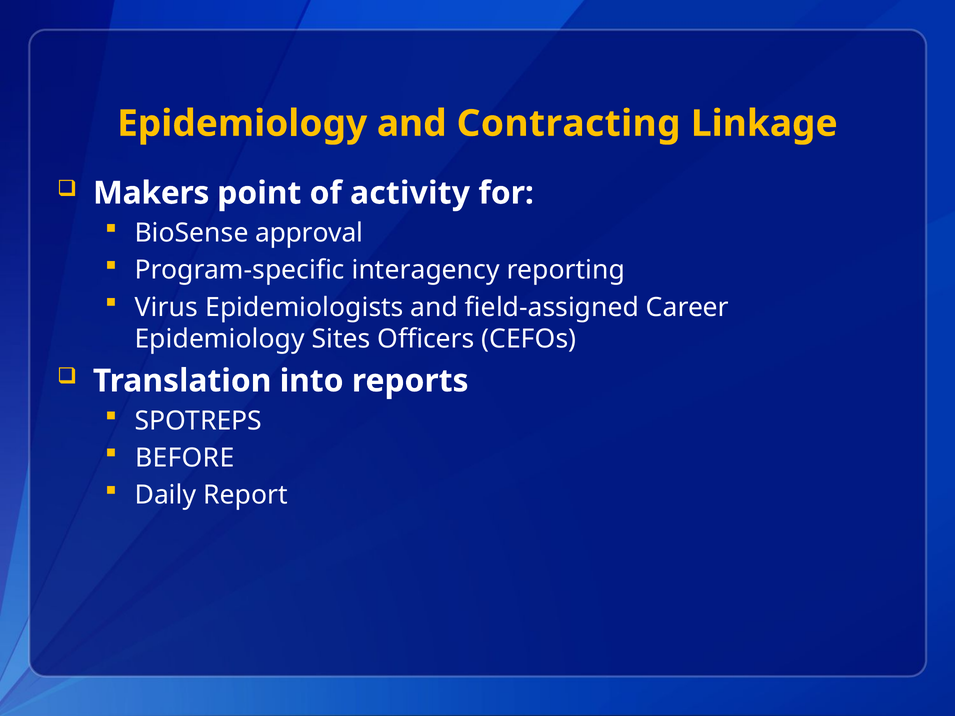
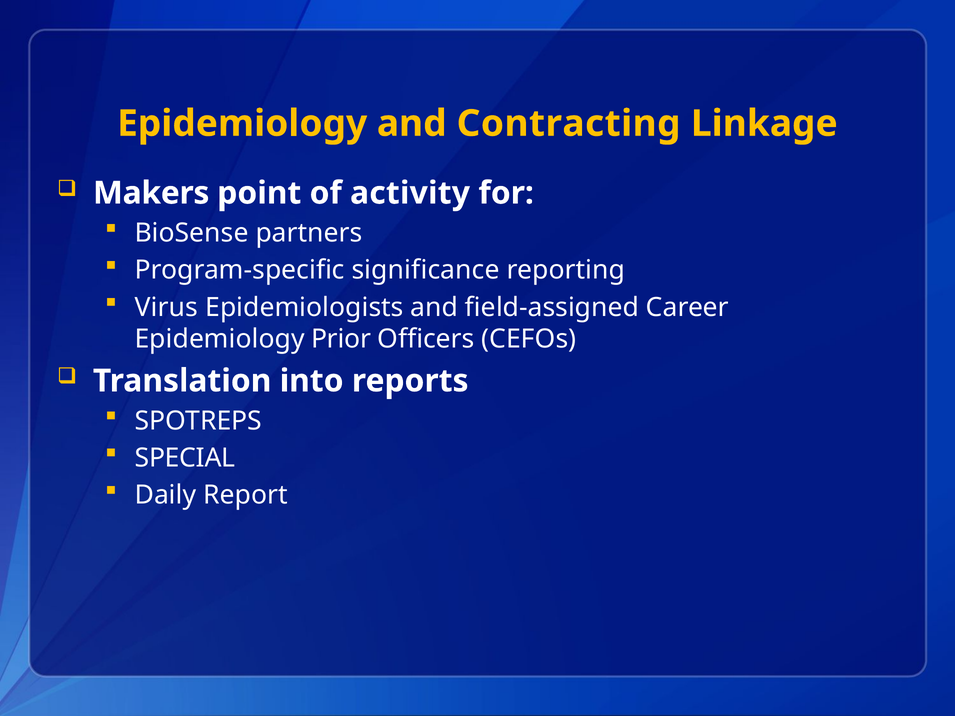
approval: approval -> partners (309, 233)
interagency: interagency -> significance (426, 270)
Sites: Sites -> Prior (341, 339)
BEFORE: BEFORE -> SPECIAL (185, 458)
